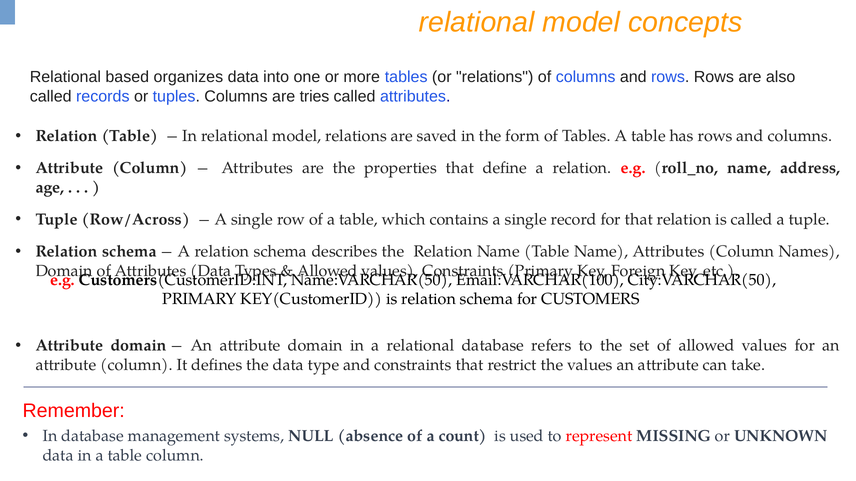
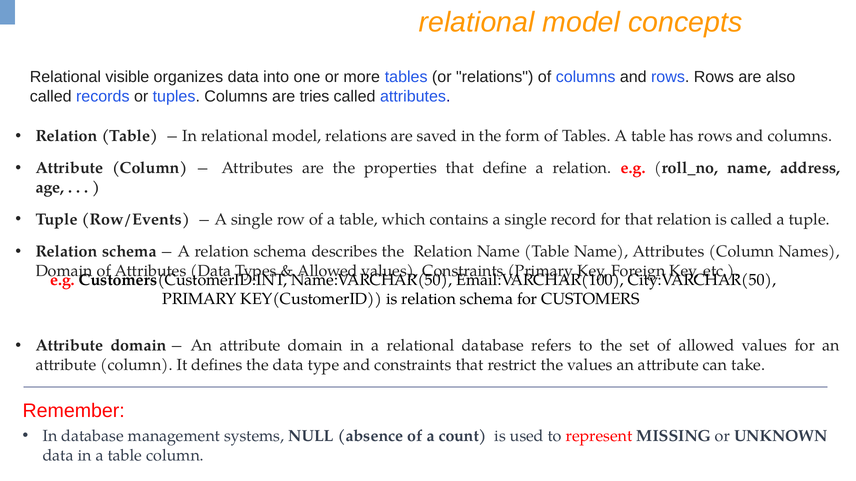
based: based -> visible (127, 77)
Row/Across: Row/Across -> Row/Events (136, 220)
